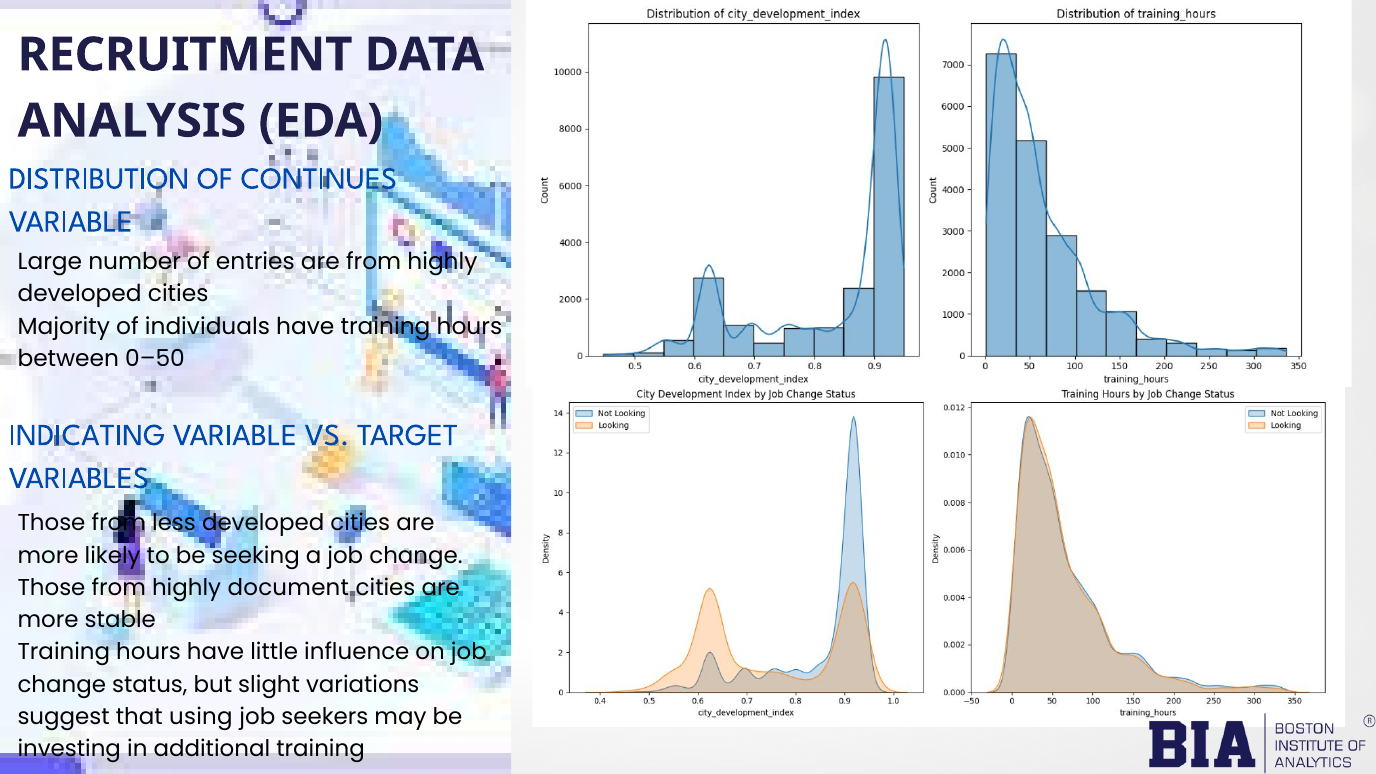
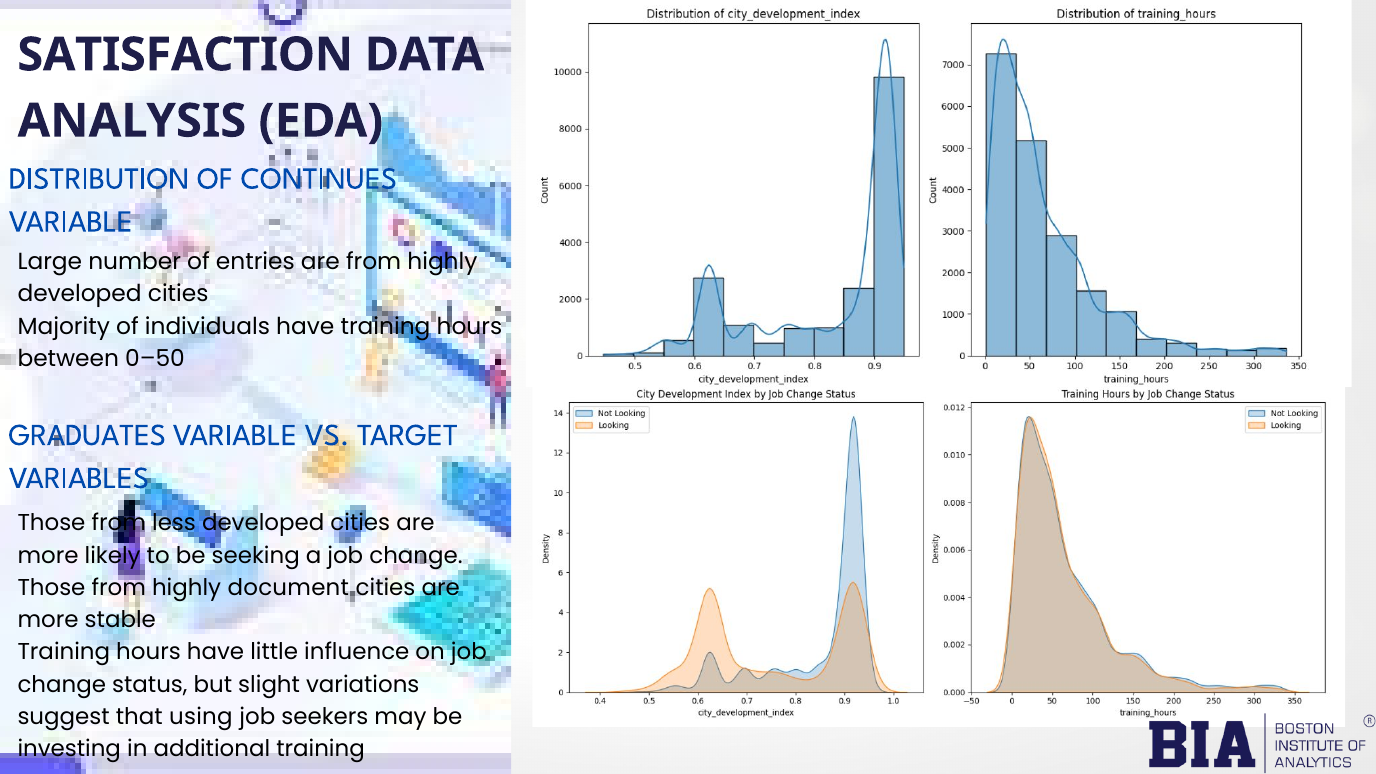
RECRUITMENT: RECRUITMENT -> SATISFACTION (185, 55)
INDICATING: INDICATING -> GRADUATES (87, 435)
